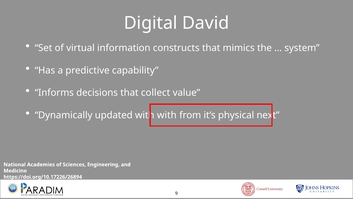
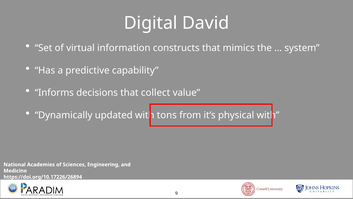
with with: with -> tons (167, 115)
physical next: next -> with (268, 115)
